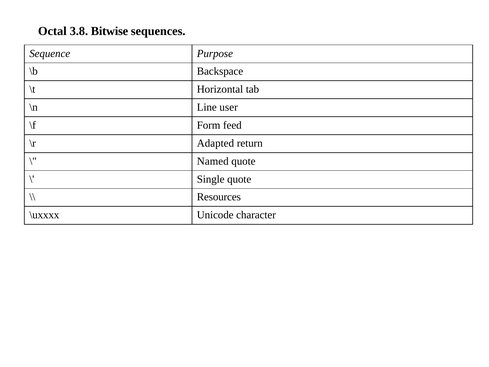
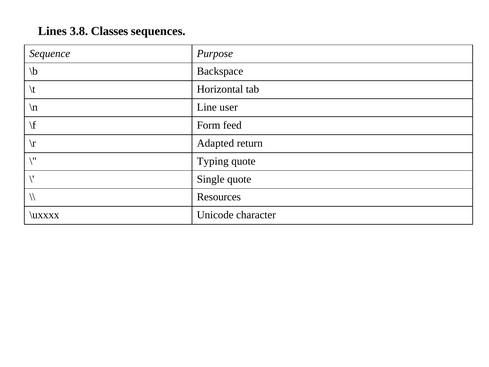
Octal: Octal -> Lines (52, 31)
Bitwise: Bitwise -> Classes (110, 31)
Named: Named -> Typing (213, 161)
